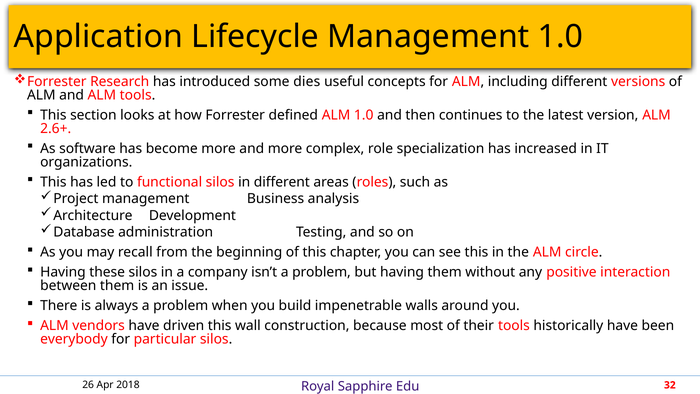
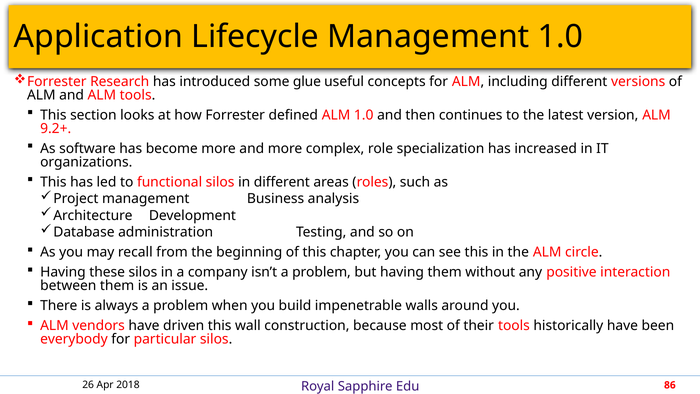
dies: dies -> glue (307, 82)
2.6+: 2.6+ -> 9.2+ (56, 129)
32: 32 -> 86 (670, 385)
